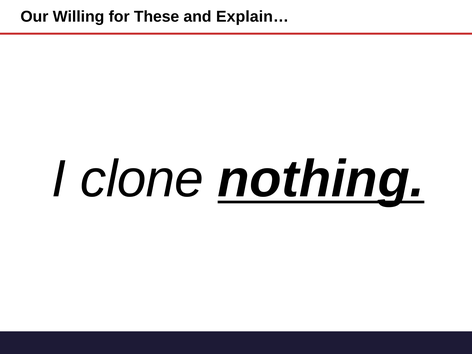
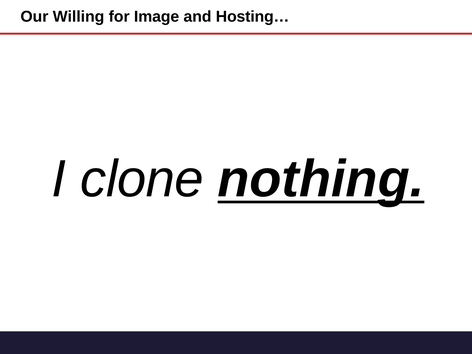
These: These -> Image (157, 17)
Explain…: Explain… -> Hosting… (253, 17)
